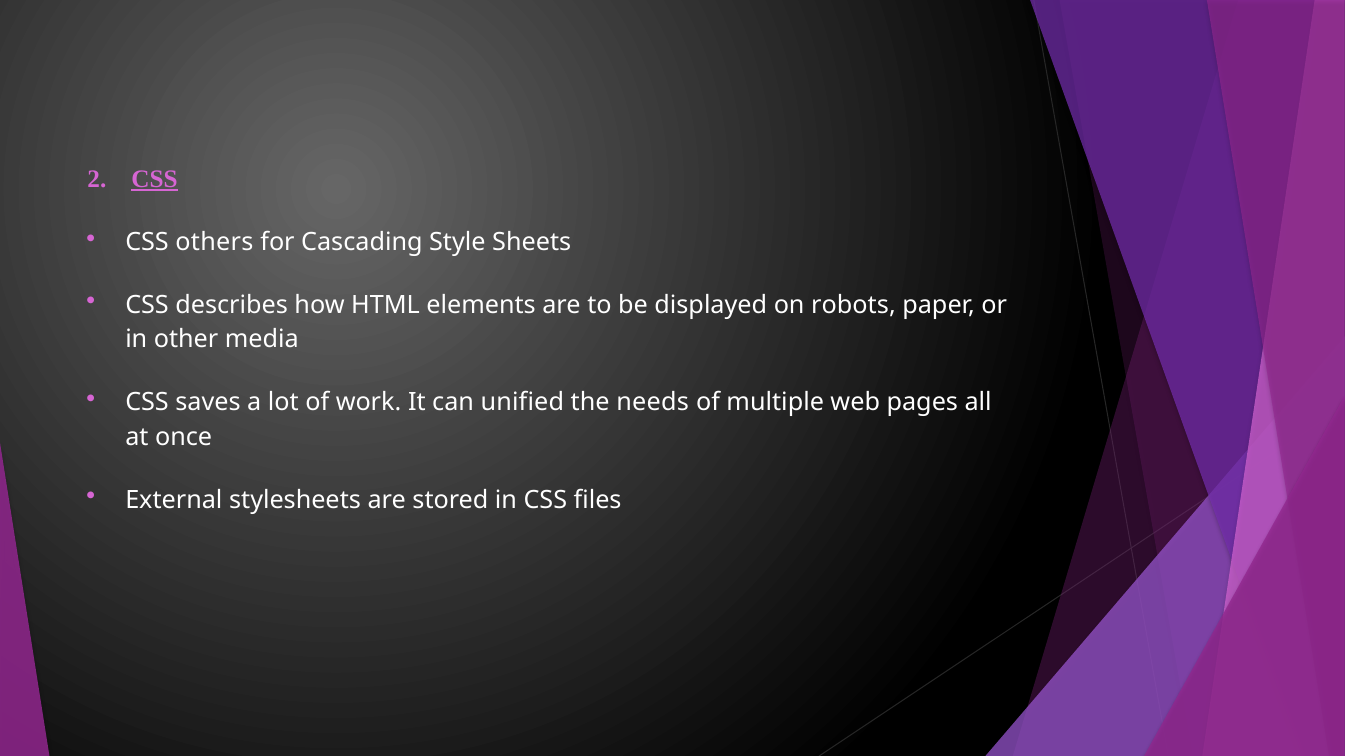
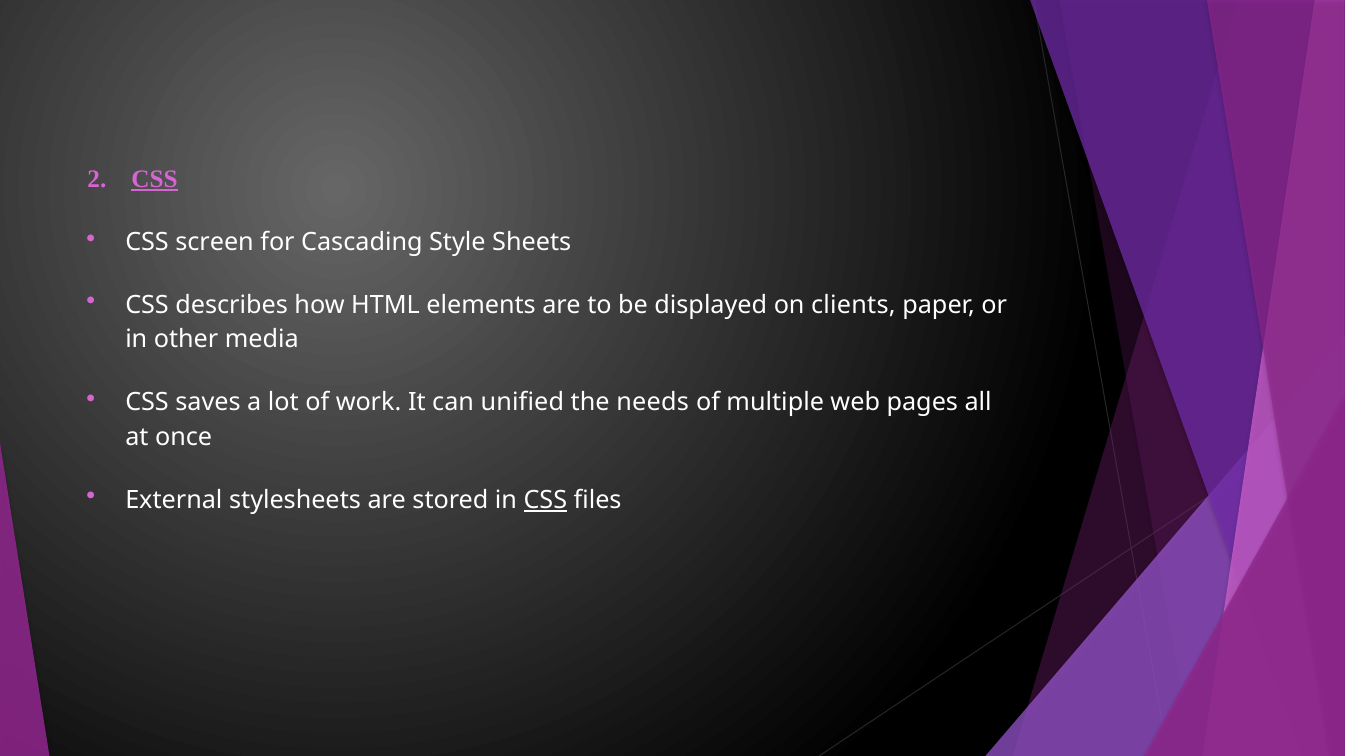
others: others -> screen (215, 242)
robots: robots -> clients (853, 305)
CSS underline: none -> present (545, 500)
